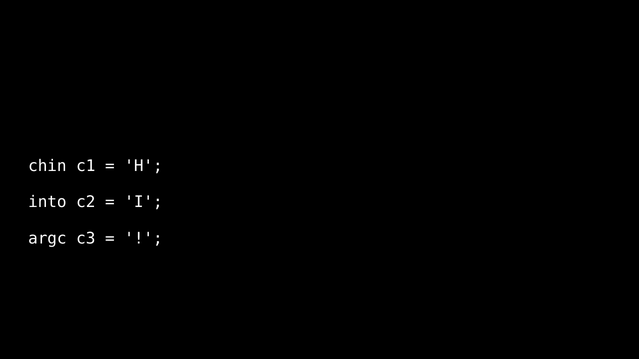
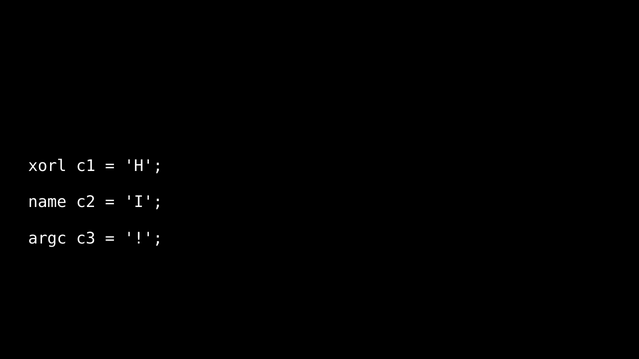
chin: chin -> xorl (47, 166)
into: into -> name (47, 202)
